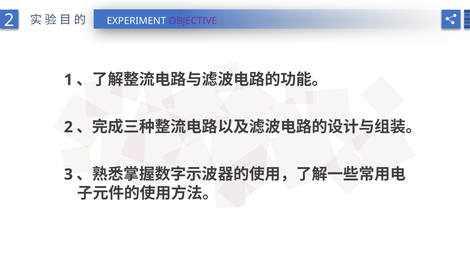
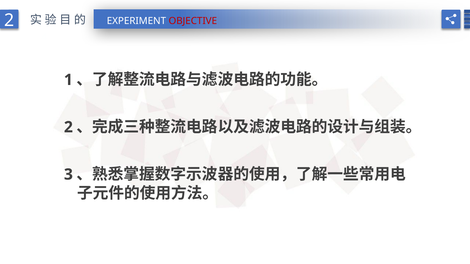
OBJECTIVE colour: purple -> red (193, 21)
